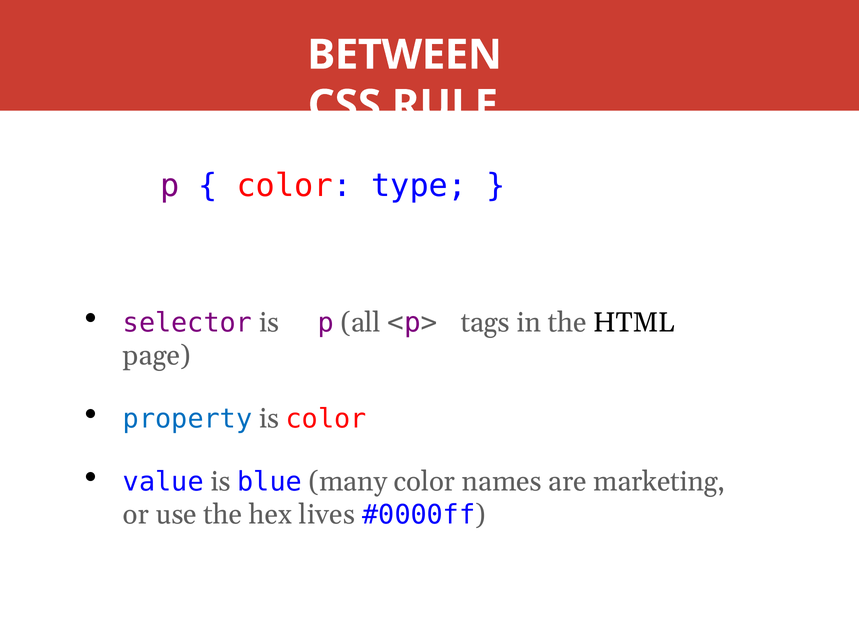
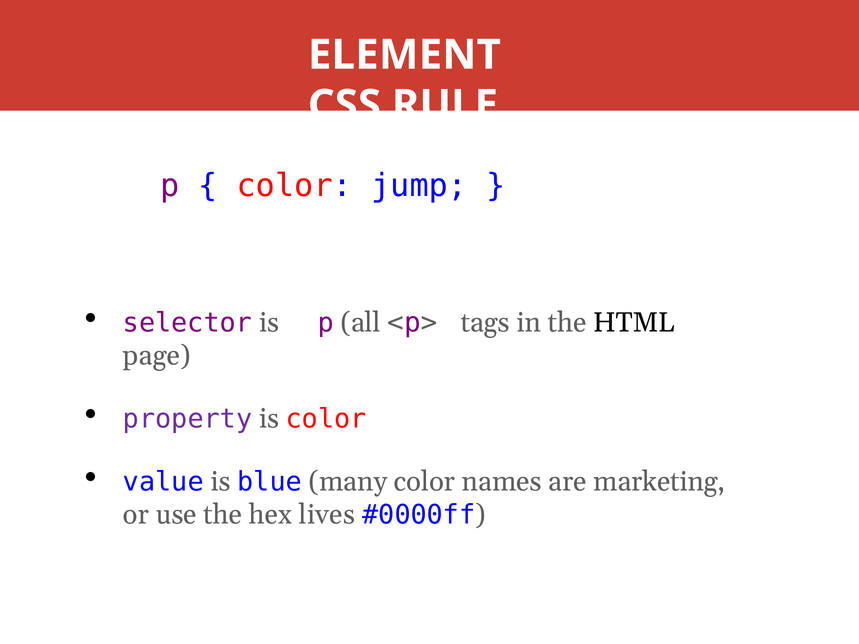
BETWEEN: BETWEEN -> ELEMENT (404, 55)
type: type -> jump (419, 186)
property colour: blue -> purple (188, 419)
